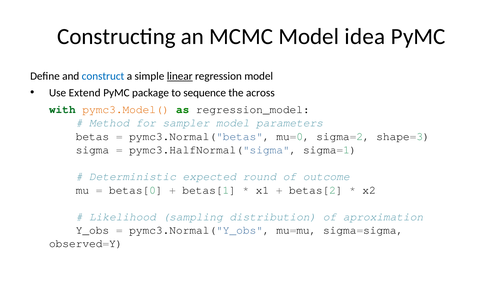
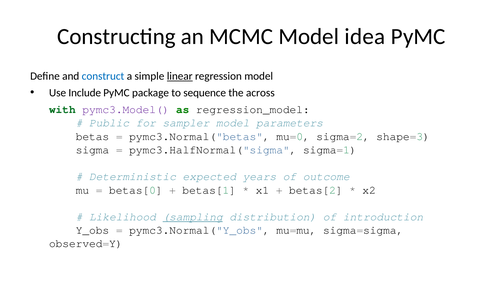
Extend: Extend -> Include (85, 93)
pymc3.Model( colour: orange -> purple (126, 110)
Method: Method -> Public (109, 123)
round: round -> years (260, 177)
sampling underline: none -> present (193, 217)
aproximation: aproximation -> introduction (383, 217)
